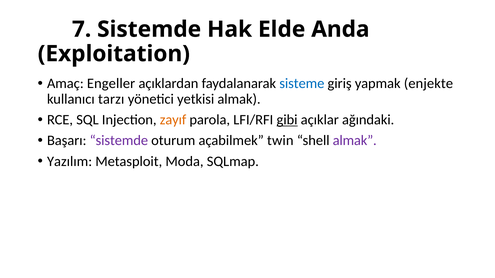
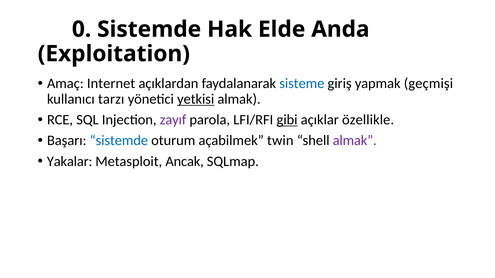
7: 7 -> 0 (82, 29)
Engeller: Engeller -> Internet (111, 84)
enjekte: enjekte -> geçmişi (428, 84)
yetkisi underline: none -> present (196, 99)
zayıf colour: orange -> purple (173, 120)
ağındaki: ağındaki -> özellikle (368, 120)
sistemde colour: purple -> blue (119, 141)
Yazılım: Yazılım -> Yakalar (70, 162)
Moda: Moda -> Ancak (185, 162)
